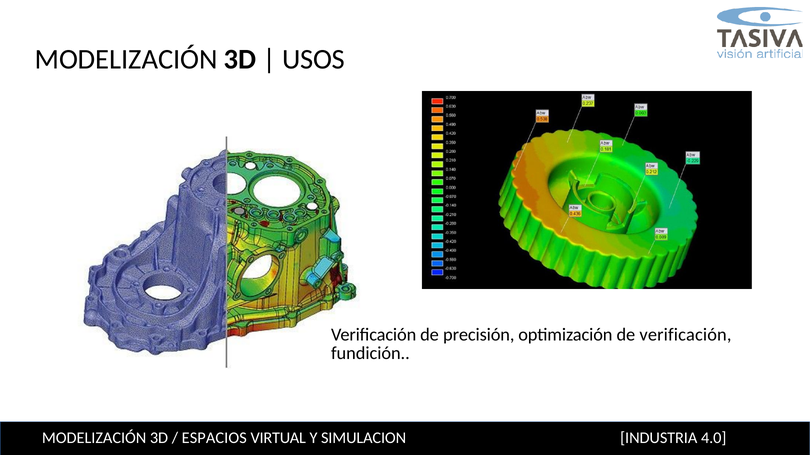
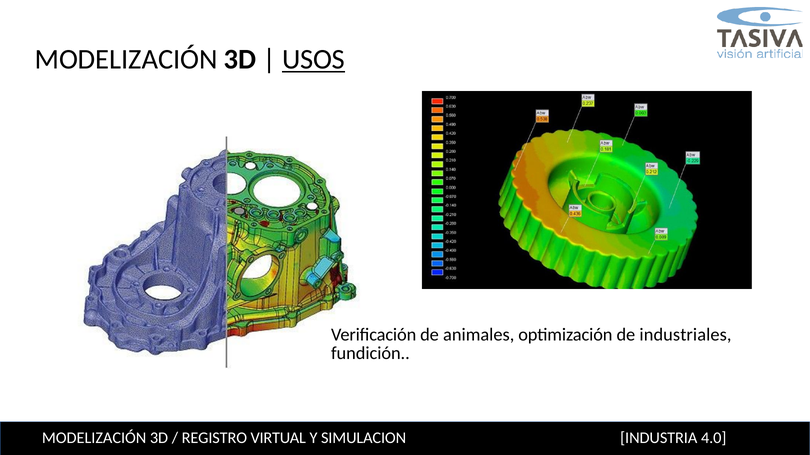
USOS underline: none -> present (314, 59)
precisión: precisión -> animales (479, 335)
de verificación: verificación -> industriales (686, 335)
ESPACIOS: ESPACIOS -> REGISTRO (214, 439)
